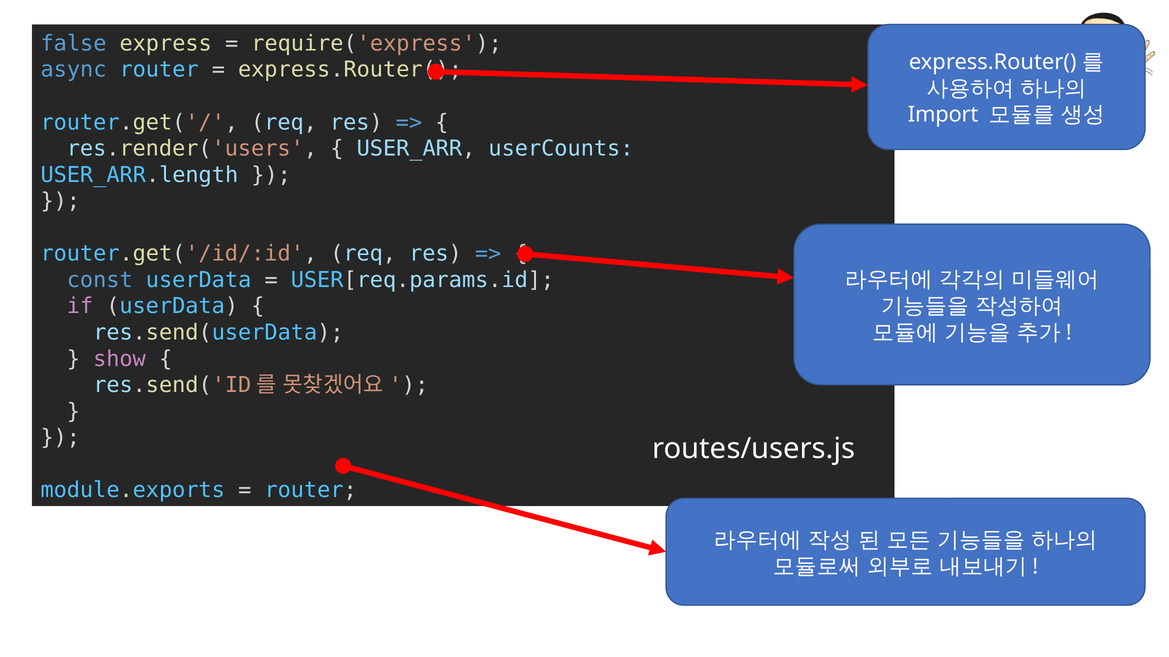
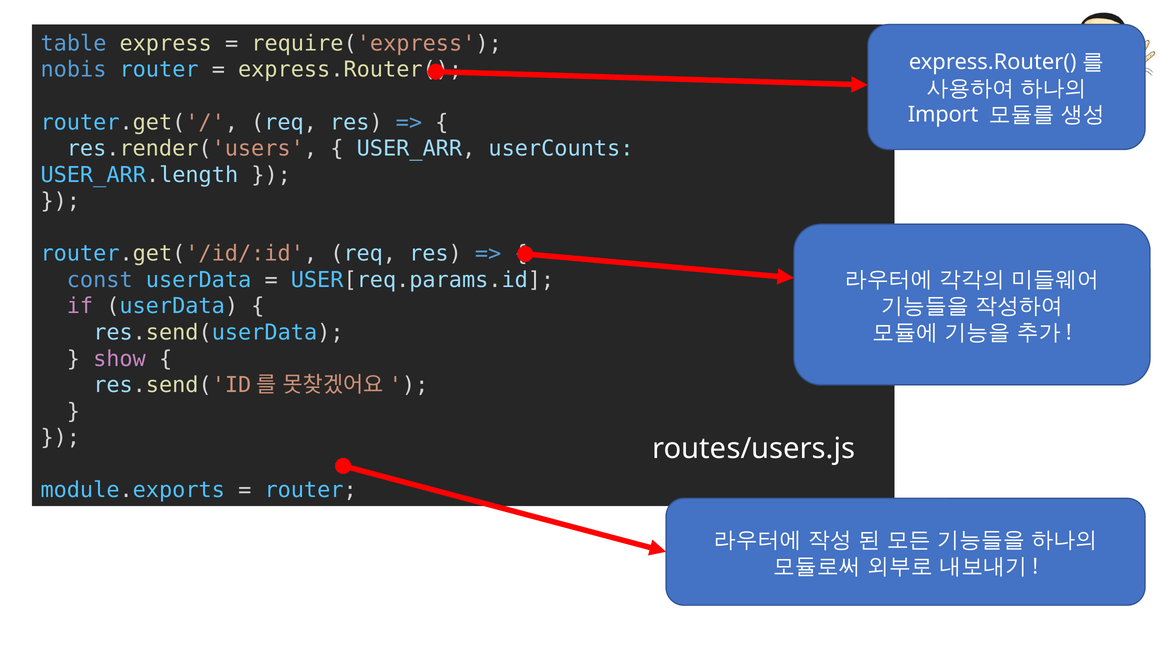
false: false -> table (73, 43)
async: async -> nobis (73, 70)
